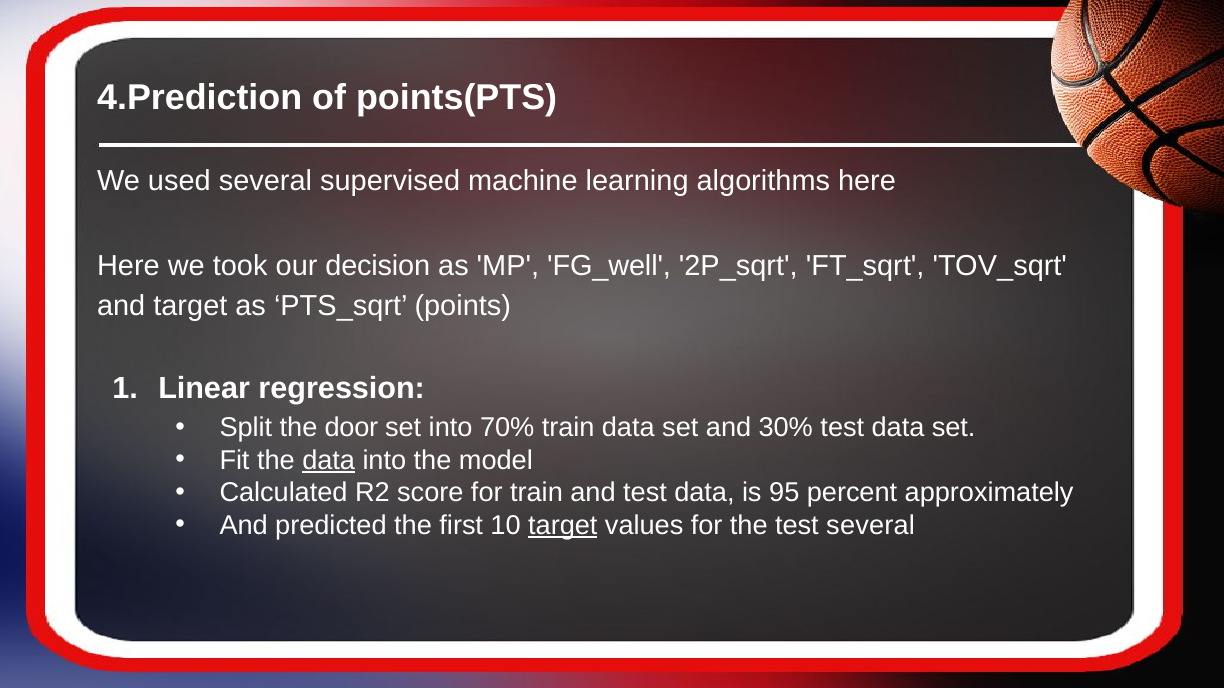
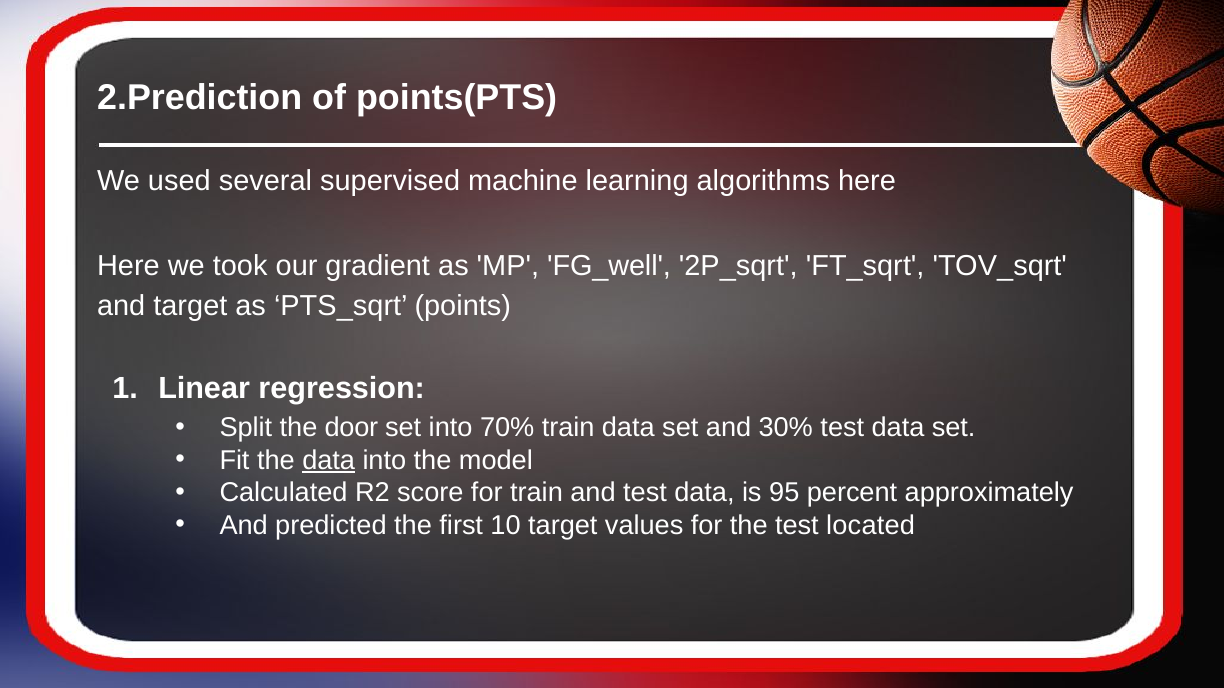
4.Prediction: 4.Prediction -> 2.Prediction (200, 98)
decision: decision -> gradient (378, 266)
target underline: present -> none (563, 526)
test several: several -> located (871, 526)
